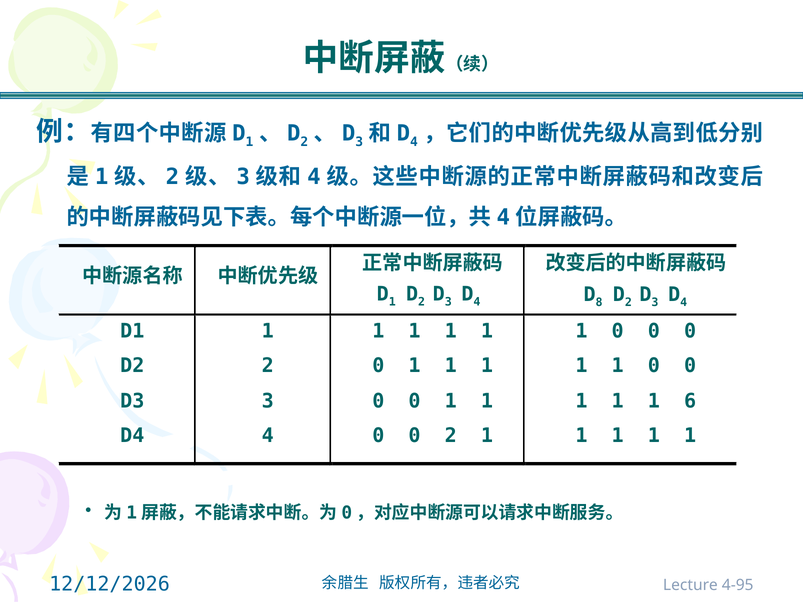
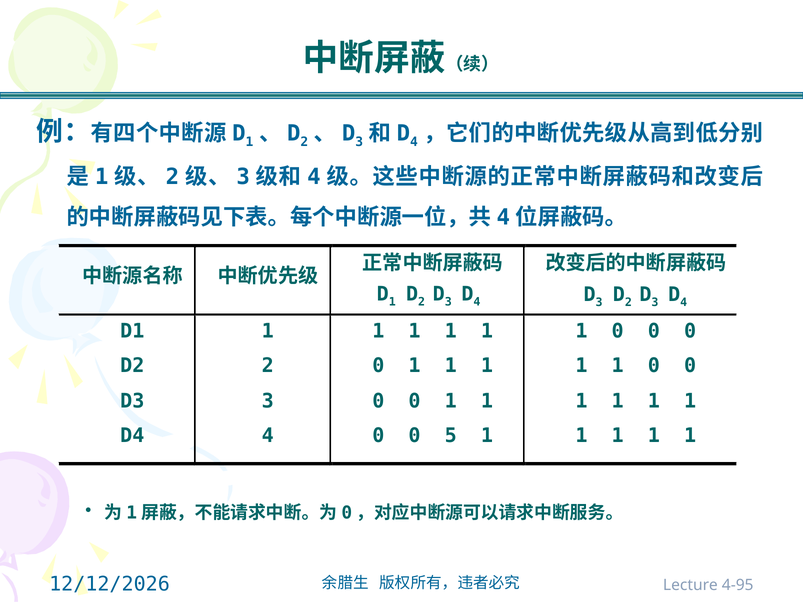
8: 8 -> 3 (599, 303)
6: 6 -> 1 (690, 401)
0 2: 2 -> 5 (451, 436)
